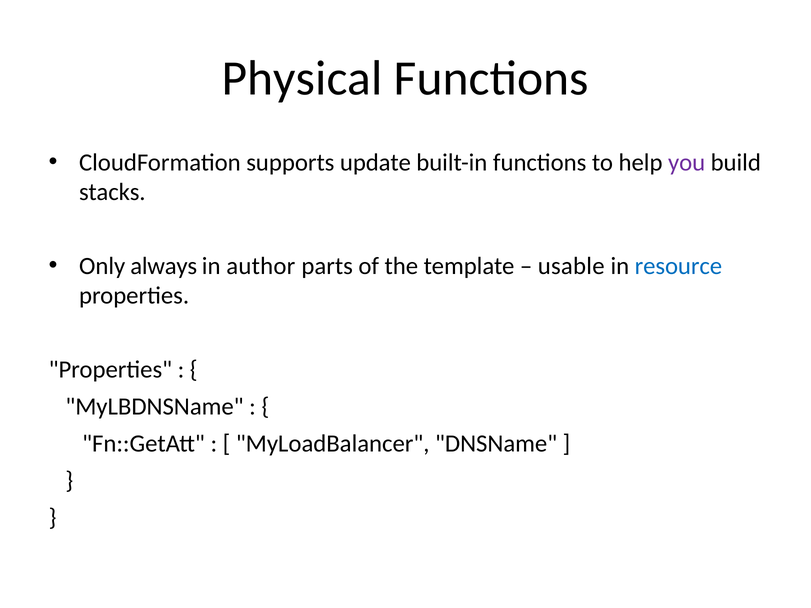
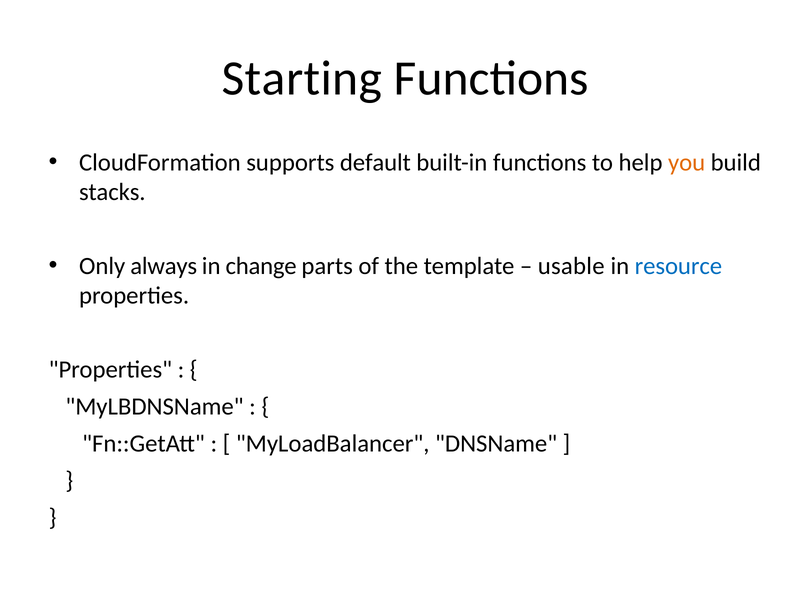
Physical: Physical -> Starting (302, 79)
update: update -> default (375, 163)
you colour: purple -> orange (687, 163)
author: author -> change (261, 266)
